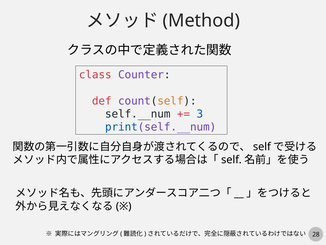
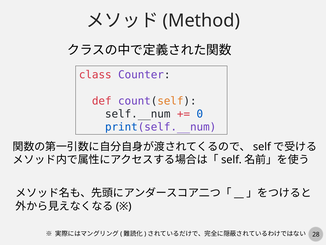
3: 3 -> 0 (200, 114)
